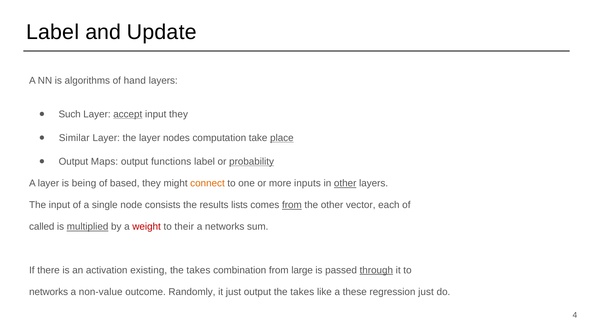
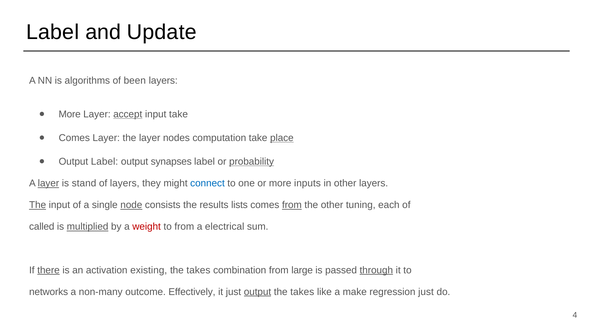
hand: hand -> been (135, 81)
Such: Such -> More (70, 114)
input they: they -> take (179, 114)
Similar: Similar -> Comes (74, 138)
Output Maps: Maps -> Label (104, 161)
functions: functions -> synapses (171, 161)
layer underline: none -> present (48, 183)
being: being -> stand (84, 183)
of based: based -> layers (125, 183)
connect colour: orange -> blue (207, 183)
other underline: present -> none (345, 183)
The underline: none -> present (38, 205)
node underline: none -> present (131, 205)
vector: vector -> tuning (361, 205)
to their: their -> from (184, 226)
a networks: networks -> electrical (225, 226)
there underline: none -> present (48, 270)
non-value: non-value -> non-many (101, 291)
Randomly: Randomly -> Effectively (192, 291)
output underline: none -> present (257, 291)
these: these -> make (355, 291)
